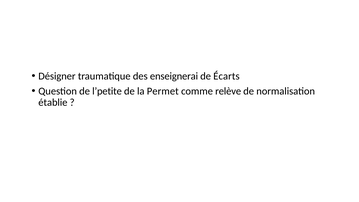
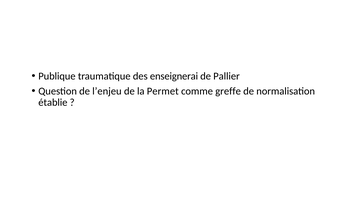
Désigner: Désigner -> Publique (57, 76)
Écarts: Écarts -> Pallier (227, 76)
l’petite: l’petite -> l’enjeu (107, 91)
relève: relève -> greffe (228, 91)
